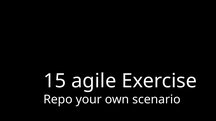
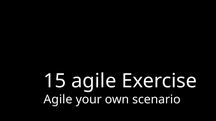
Repo: Repo -> Agile (58, 100)
